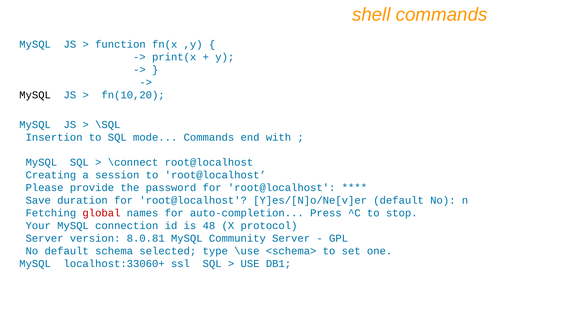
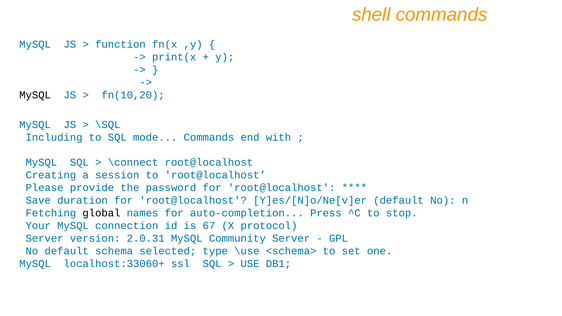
Insertion: Insertion -> Including (54, 137)
global colour: red -> black (101, 213)
48: 48 -> 67 (209, 226)
8.0.81: 8.0.81 -> 2.0.31 (146, 238)
